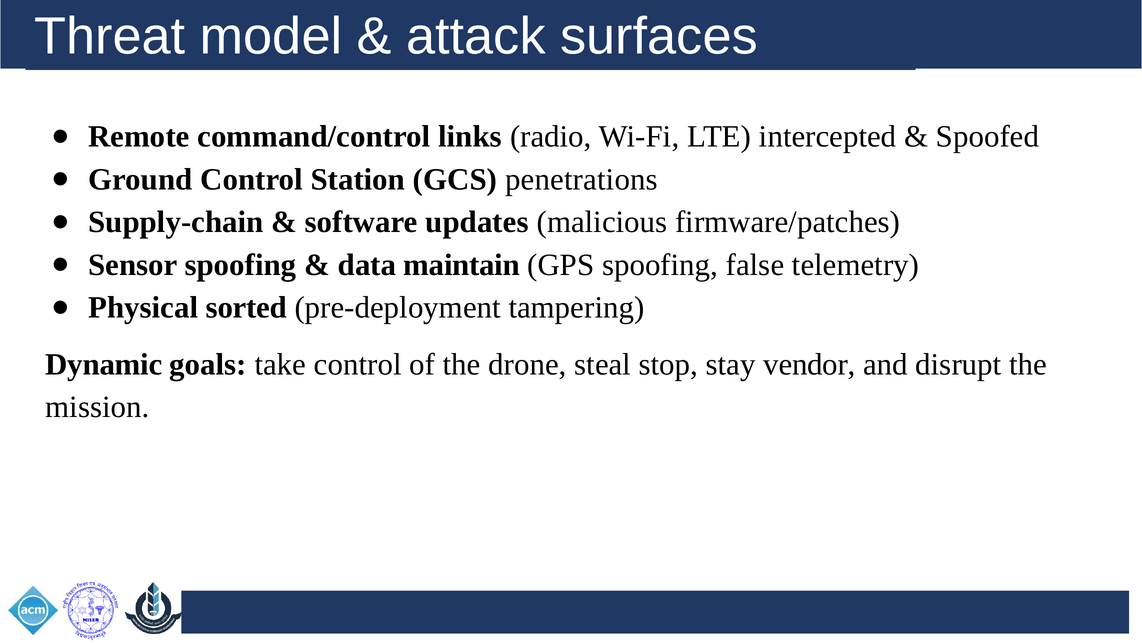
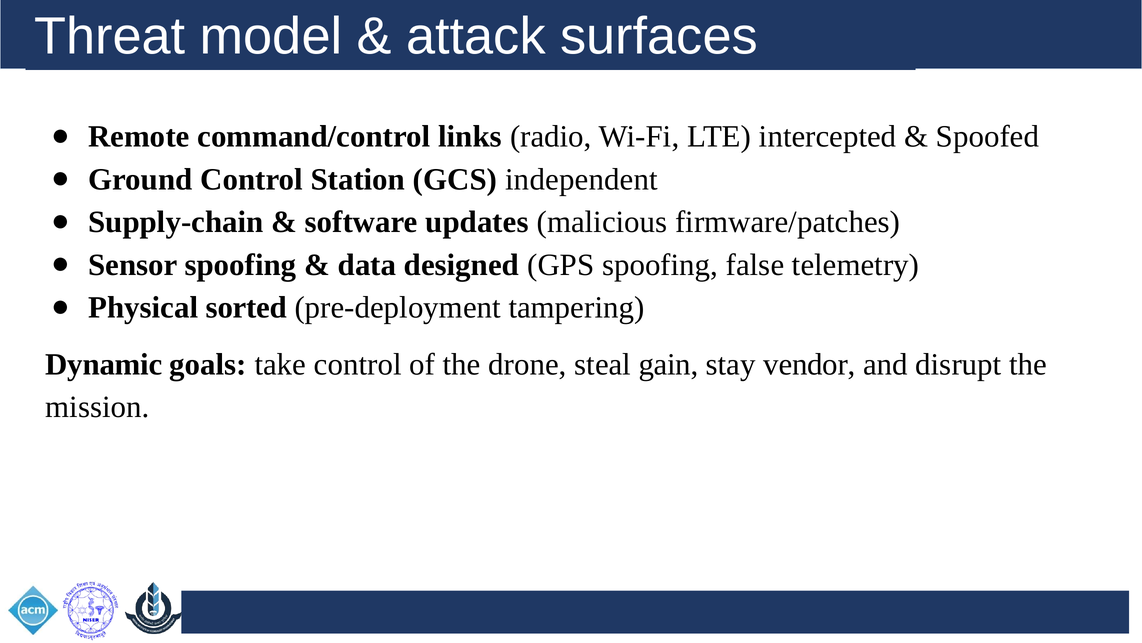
penetrations: penetrations -> independent (582, 179)
maintain: maintain -> designed (461, 265)
stop: stop -> gain (669, 364)
